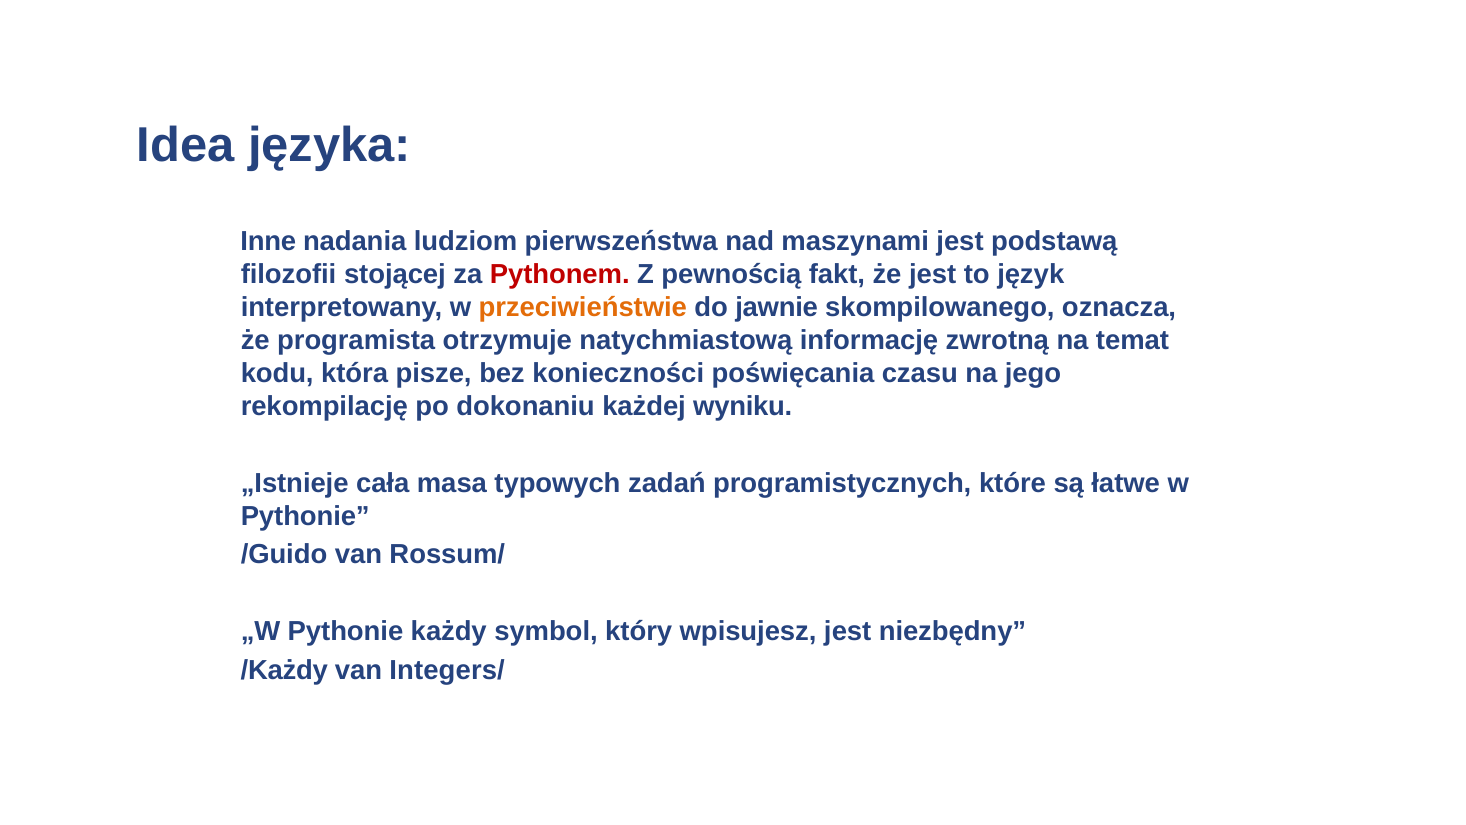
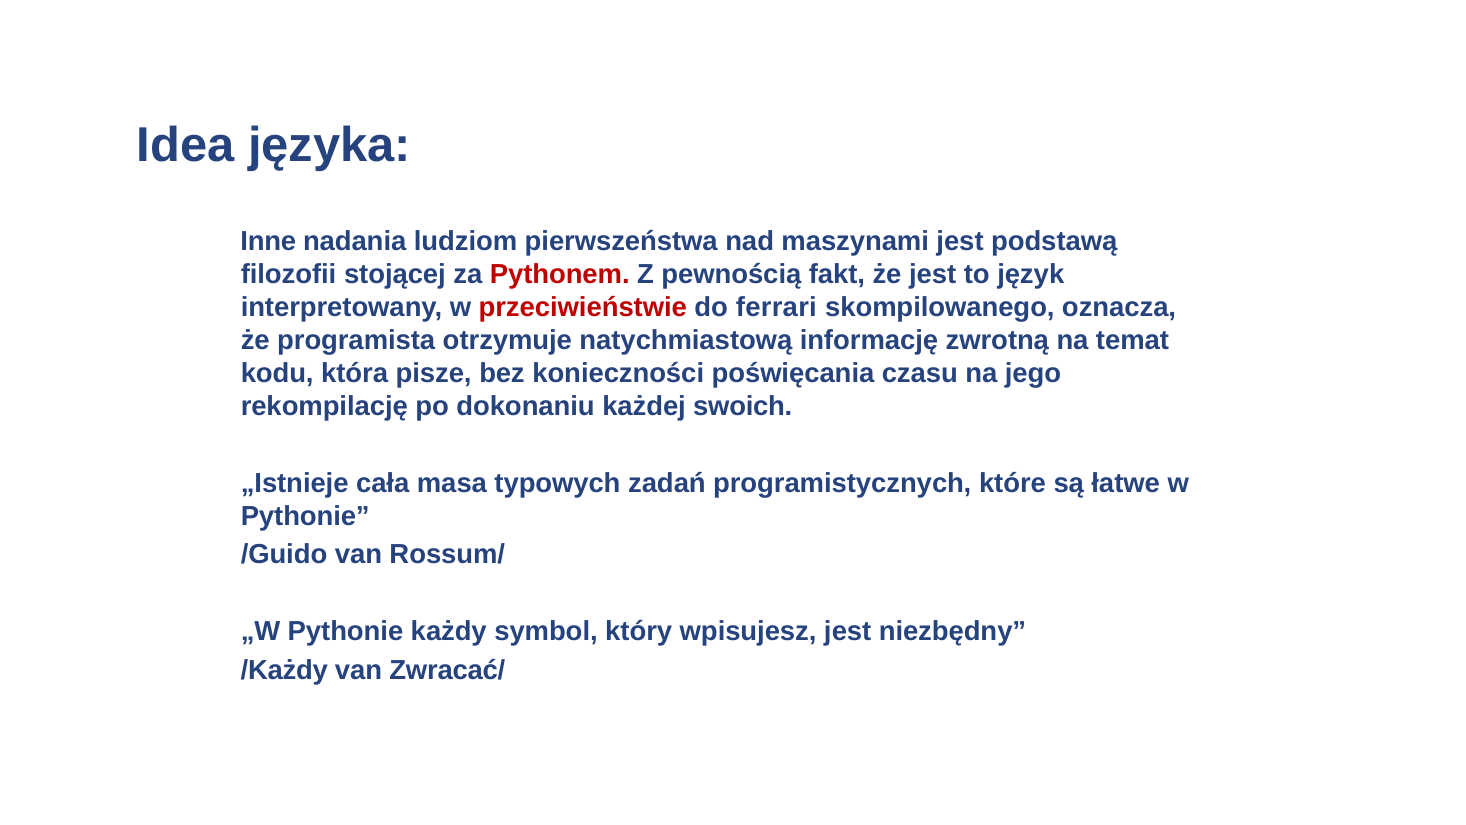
przeciwieństwie colour: orange -> red (583, 307)
jawnie: jawnie -> ferrari (776, 307)
wyniku: wyniku -> swoich (743, 406)
Integers/: Integers/ -> Zwracać/ (447, 670)
